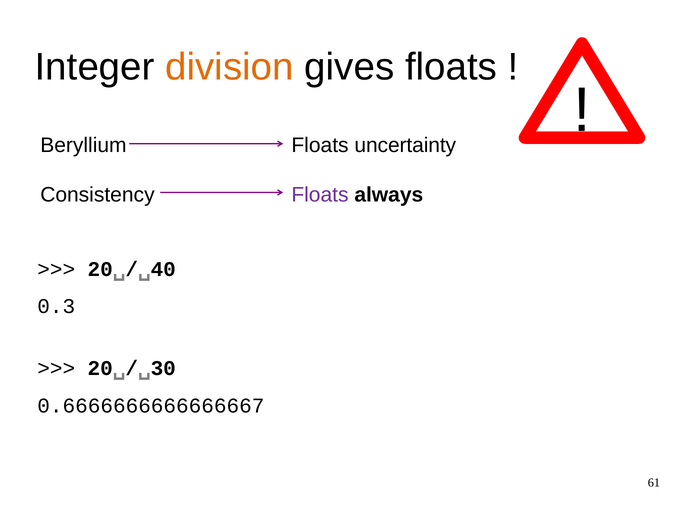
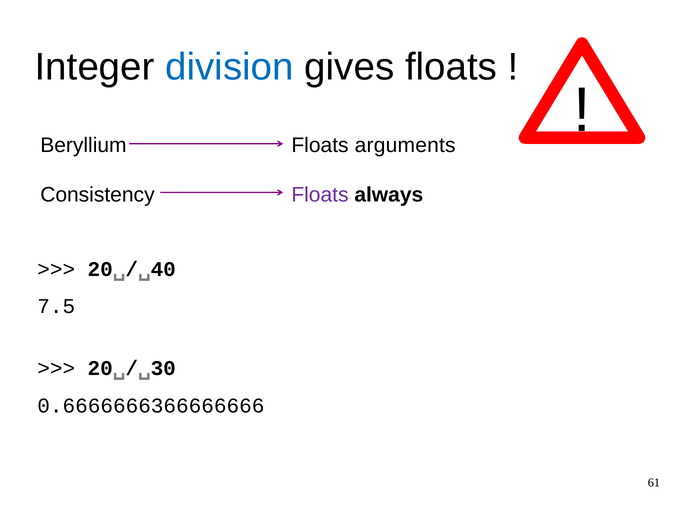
division colour: orange -> blue (229, 67)
uncertainty: uncertainty -> arguments (405, 145)
0.3: 0.3 -> 7.5 (56, 307)
0.6666666666666667: 0.6666666666666667 -> 0.6666666366666666 (151, 406)
